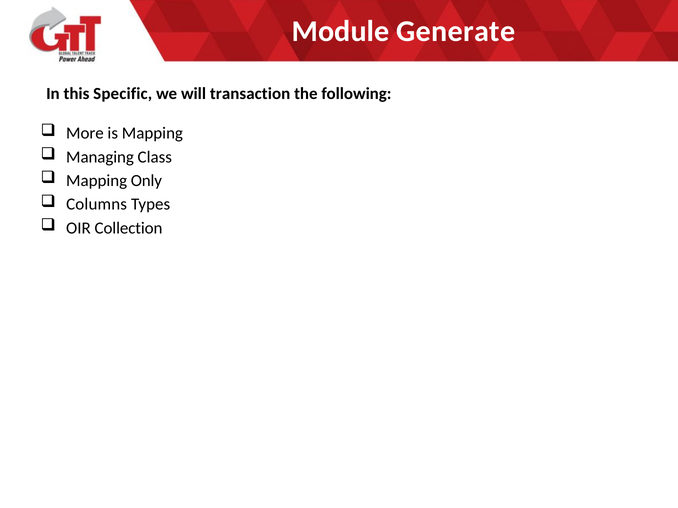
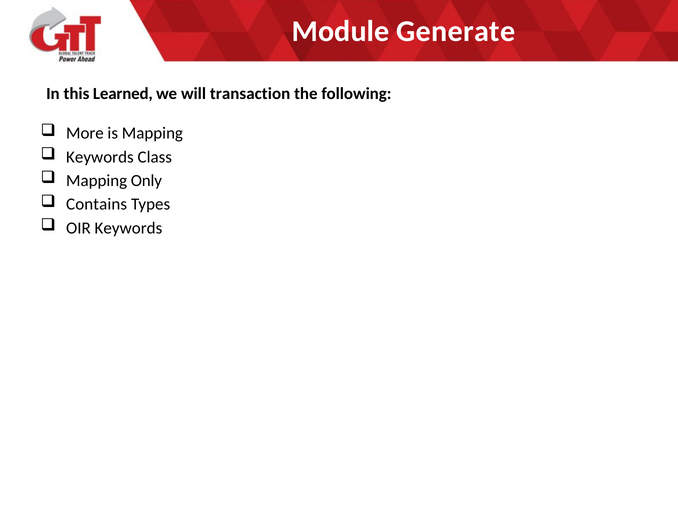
Specific: Specific -> Learned (123, 94)
Managing: Managing -> Keywords (100, 157)
Columns: Columns -> Contains (97, 205)
OIR Collection: Collection -> Keywords (128, 228)
